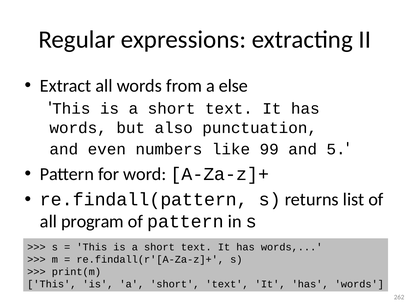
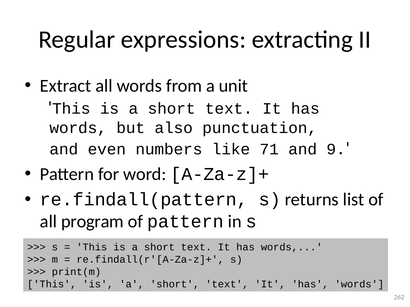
else: else -> unit (233, 86)
99: 99 -> 71 (269, 150)
5: 5 -> 9 (336, 150)
